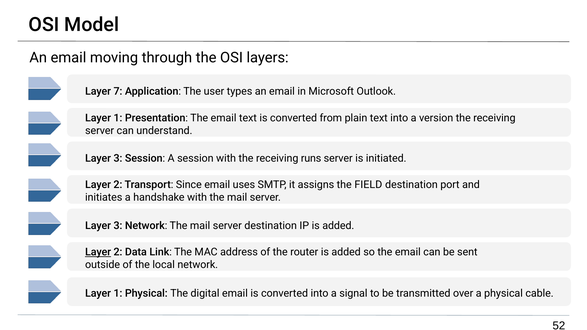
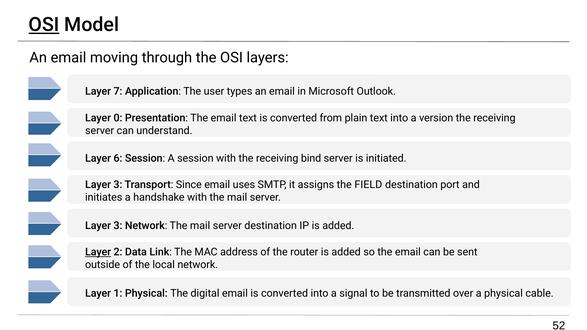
OSI underline: none -> present (44, 25)
1: 1 -> 0 (118, 118)
3: 3 -> 6 (118, 159)
runs: runs -> bind (311, 159)
2: 2 -> 3 (118, 185)
